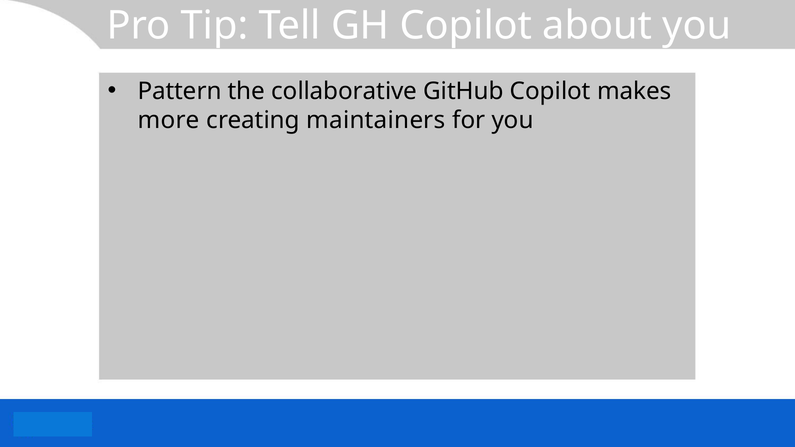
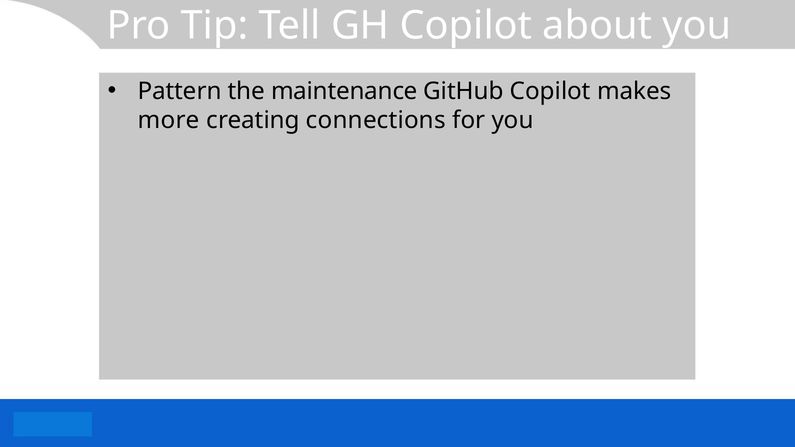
collaborative: collaborative -> maintenance (344, 91)
maintainers: maintainers -> connections (376, 120)
